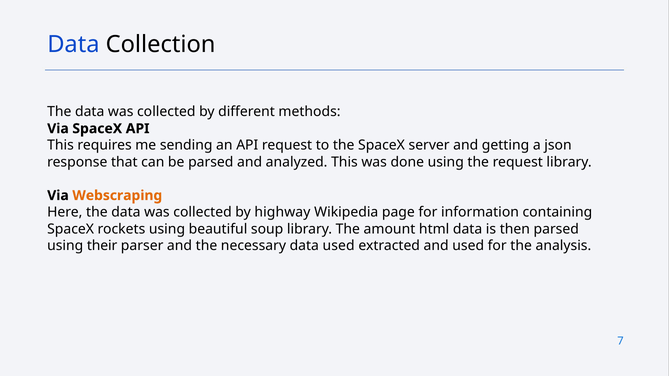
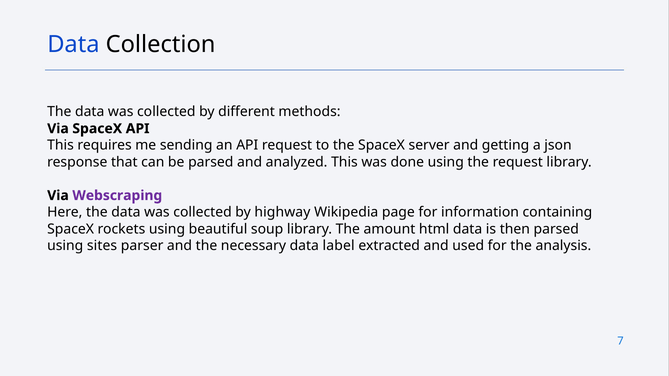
Webscraping colour: orange -> purple (117, 196)
their: their -> sites (102, 246)
data used: used -> label (339, 246)
